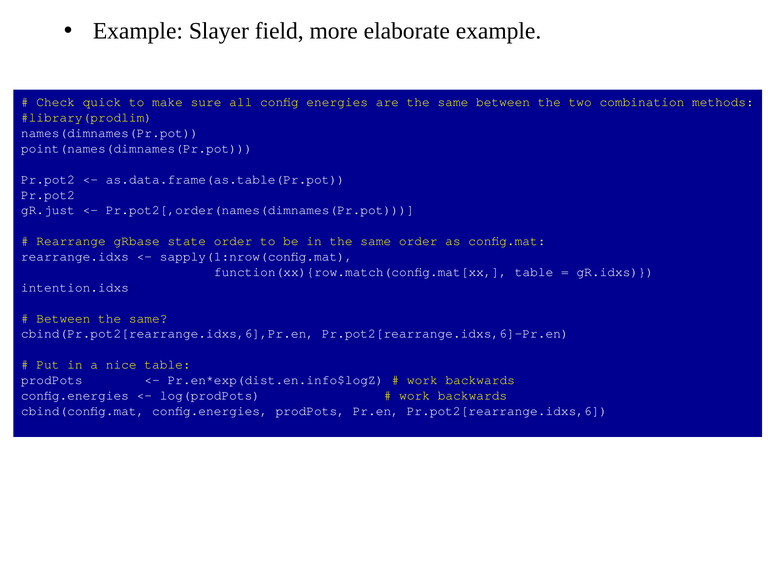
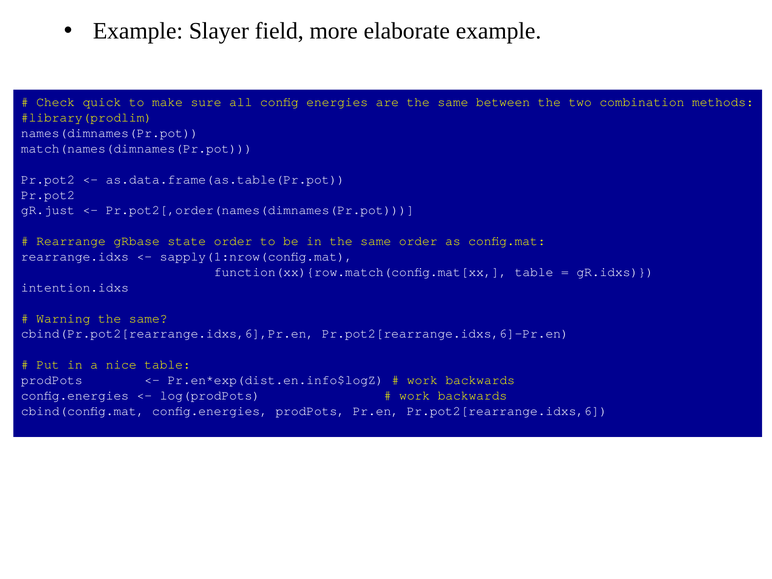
point(names(dimnames(Pr.pot: point(names(dimnames(Pr.pot -> match(names(dimnames(Pr.pot (137, 148)
Between: Between -> Warning (63, 318)
